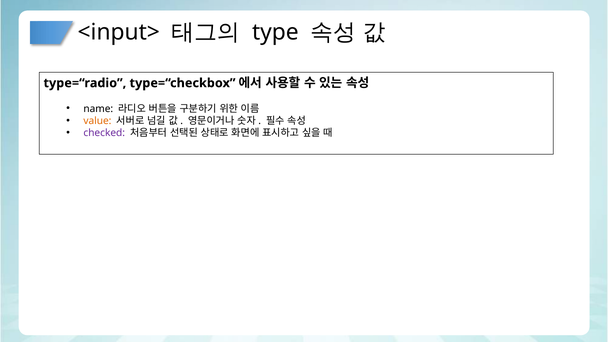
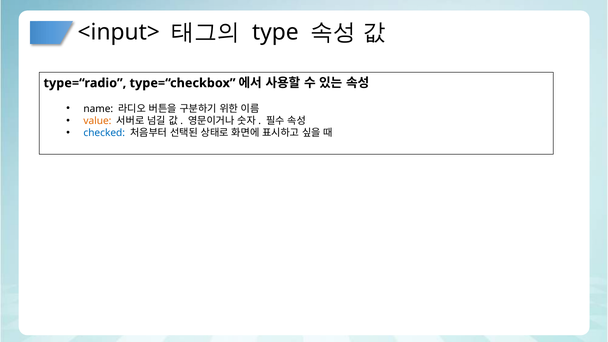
checked colour: purple -> blue (104, 133)
